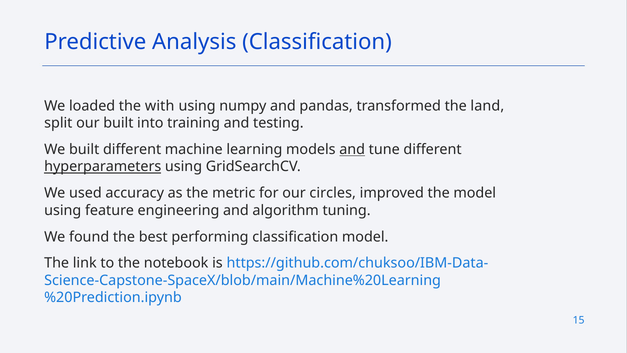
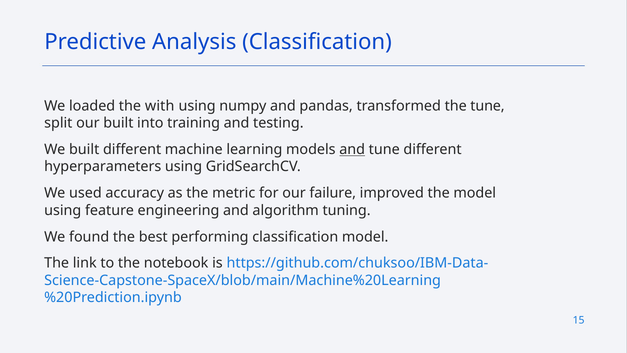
the land: land -> tune (488, 106)
hyperparameters underline: present -> none (103, 167)
circles: circles -> failure (333, 193)
